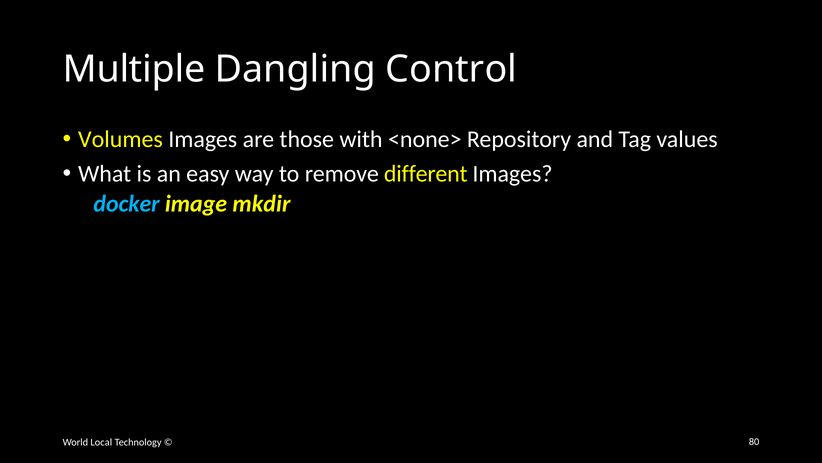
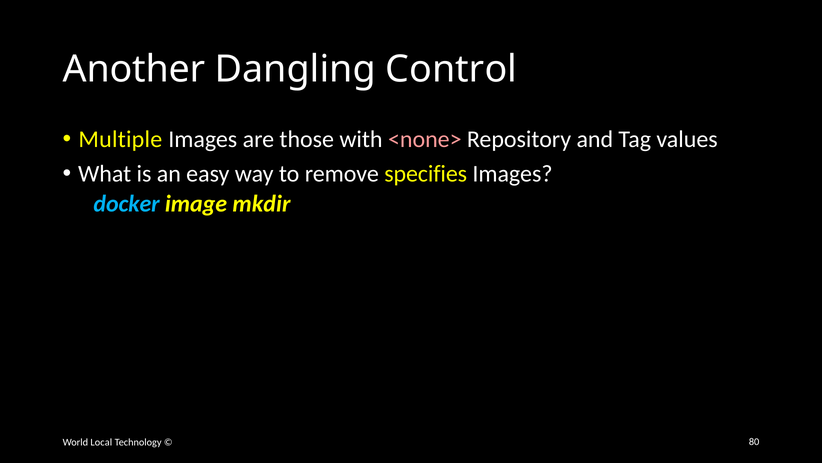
Multiple: Multiple -> Another (134, 69)
Volumes: Volumes -> Multiple (120, 139)
<none> colour: white -> pink (425, 139)
different: different -> specifies (426, 173)
